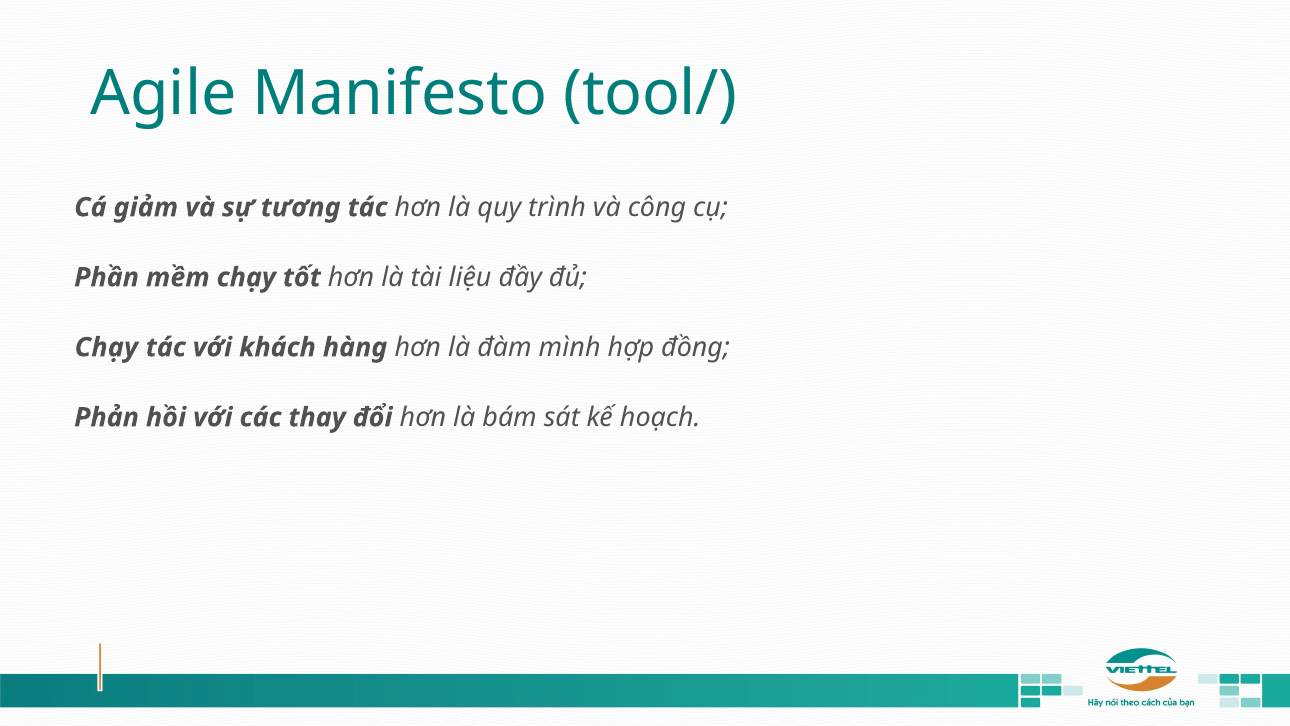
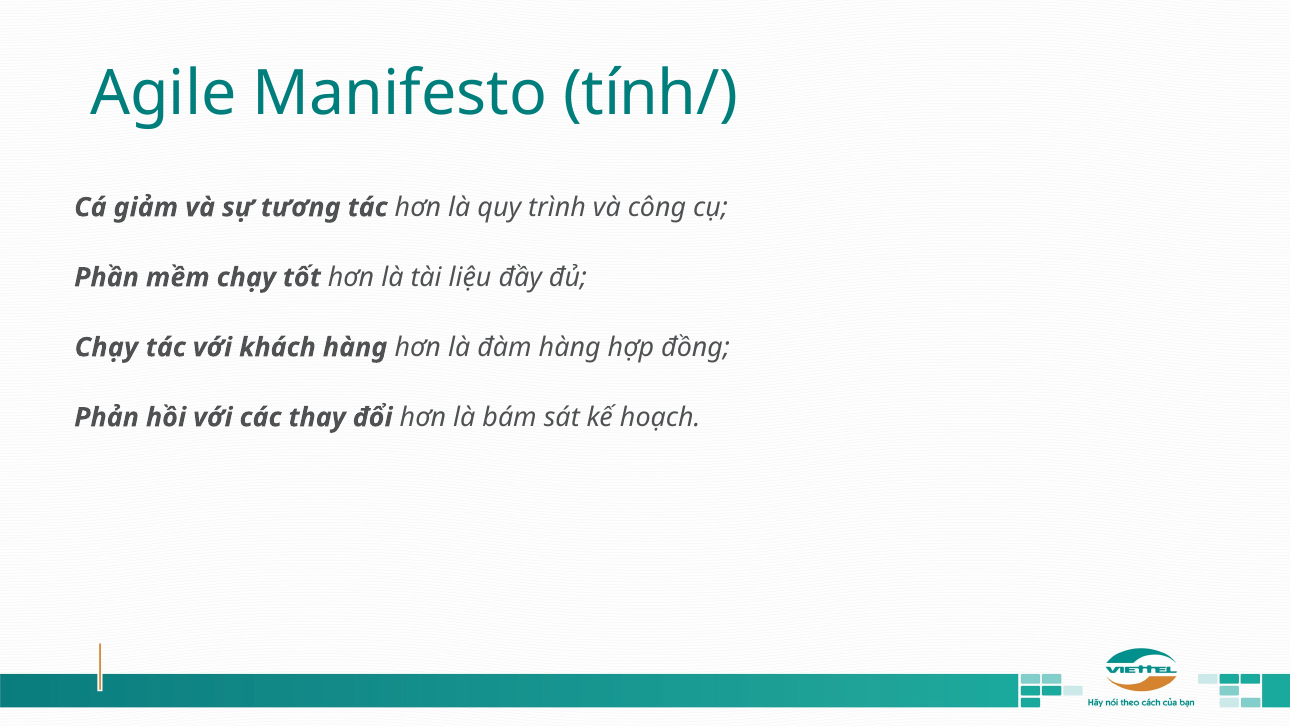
tool/: tool/ -> tính/ (651, 94)
đàm mình: mình -> hàng (570, 347)
